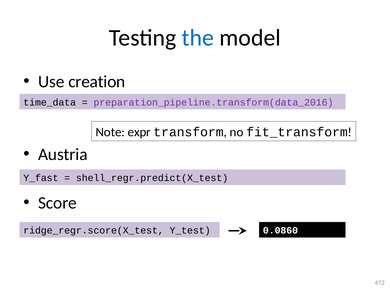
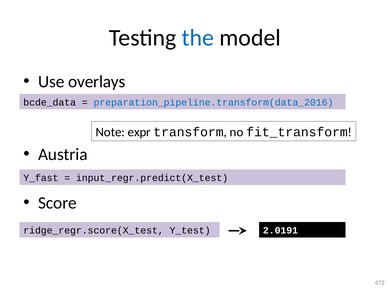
creation: creation -> overlays (97, 82)
time_data: time_data -> bcde_data (50, 102)
preparation_pipeline.transform(data_2016 colour: purple -> blue (213, 102)
shell_regr.predict(X_test: shell_regr.predict(X_test -> input_regr.predict(X_test (152, 178)
0.0860: 0.0860 -> 2.0191 (280, 231)
